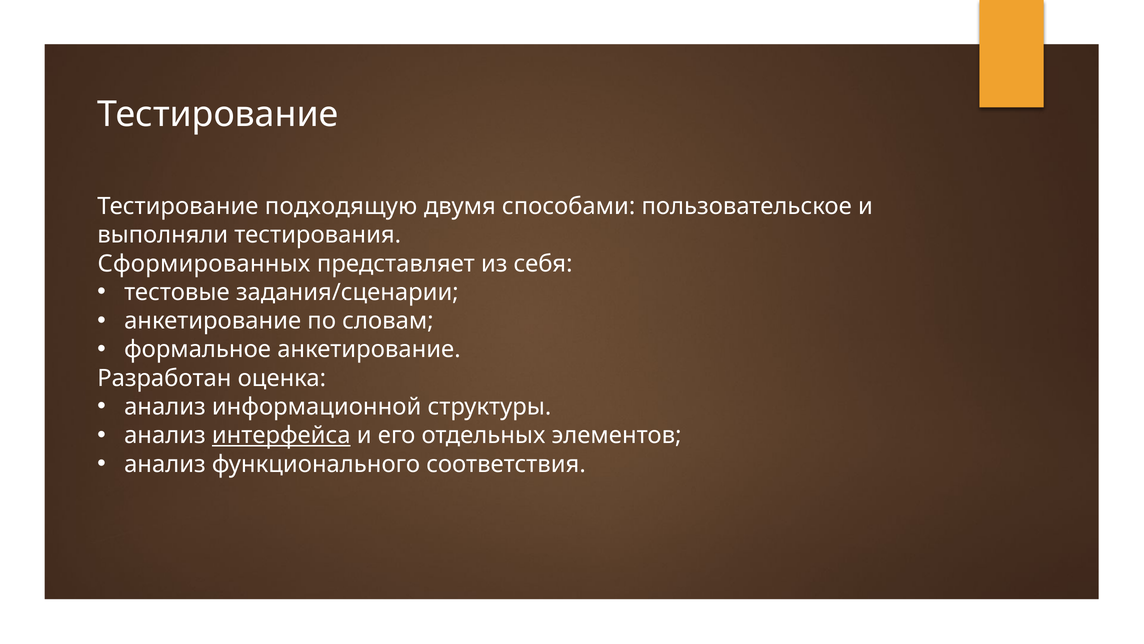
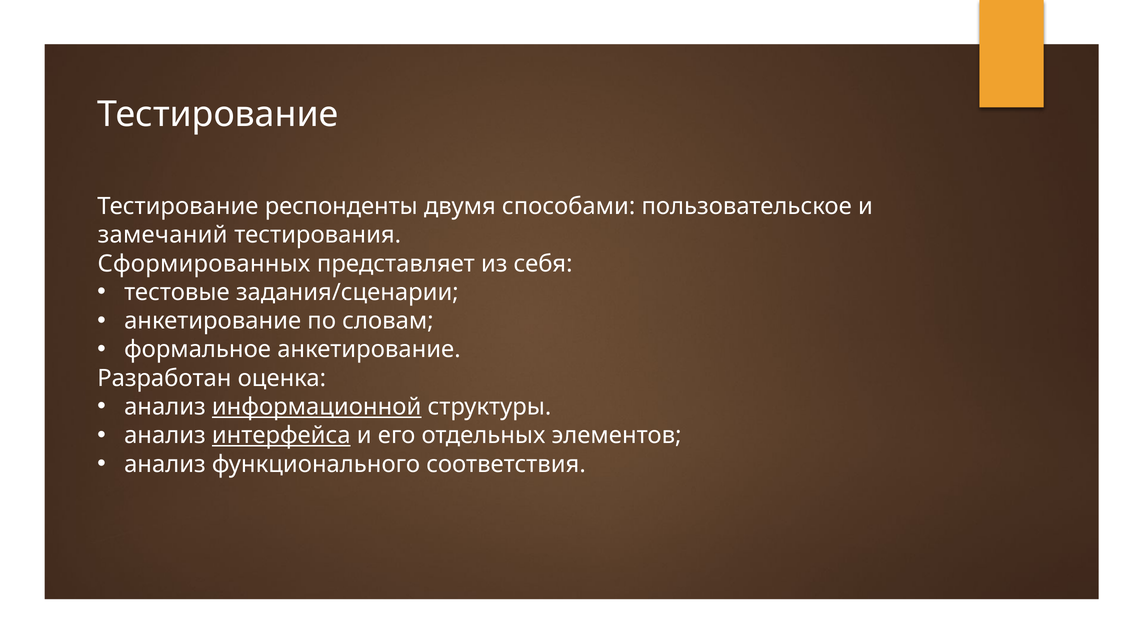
подходящую: подходящую -> респонденты (341, 206)
выполняли: выполняли -> замечаний (163, 235)
информационной underline: none -> present (317, 407)
